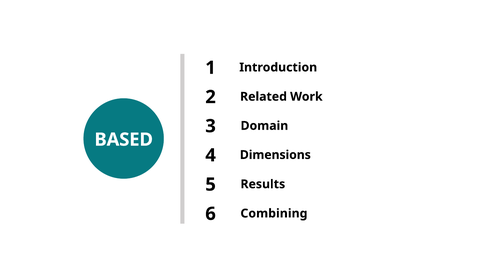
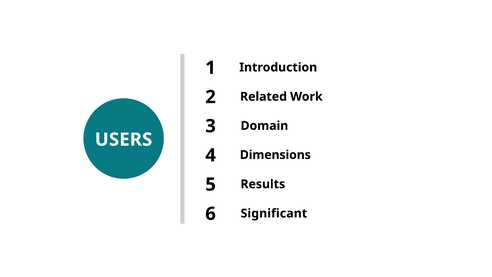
BASED: BASED -> USERS (124, 139)
Combining: Combining -> Significant (274, 213)
